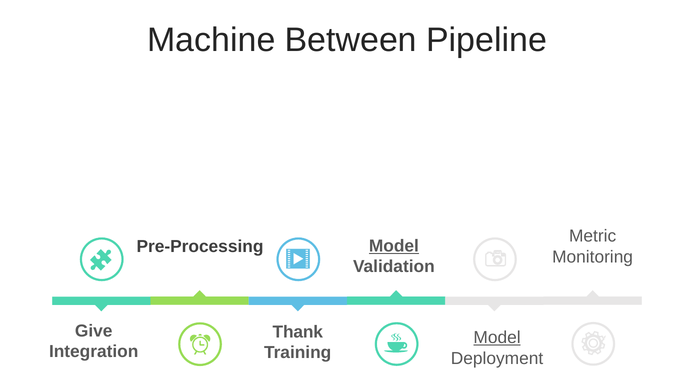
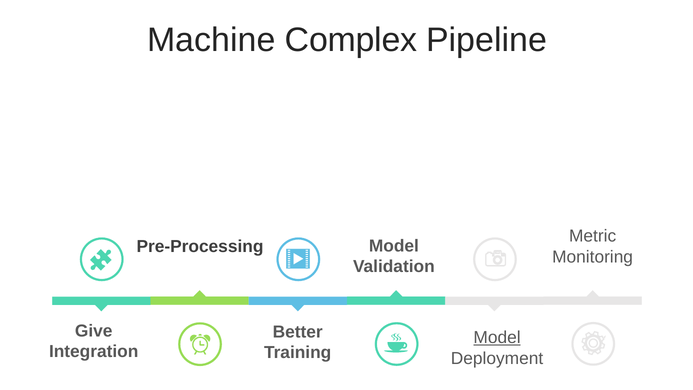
Between: Between -> Complex (351, 40)
Model underline: present -> none (394, 246)
Thank: Thank -> Better (298, 332)
